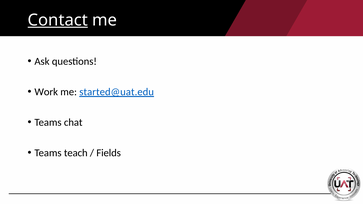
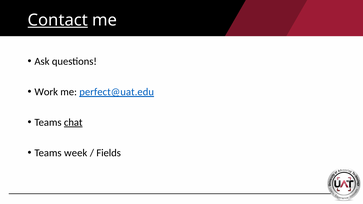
started@uat.edu: started@uat.edu -> perfect@uat.edu (117, 92)
chat underline: none -> present (73, 122)
teach: teach -> week (76, 153)
